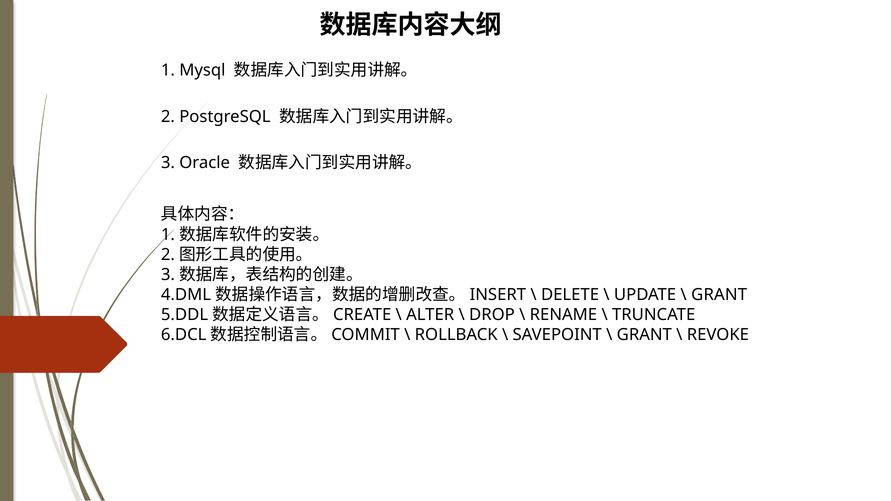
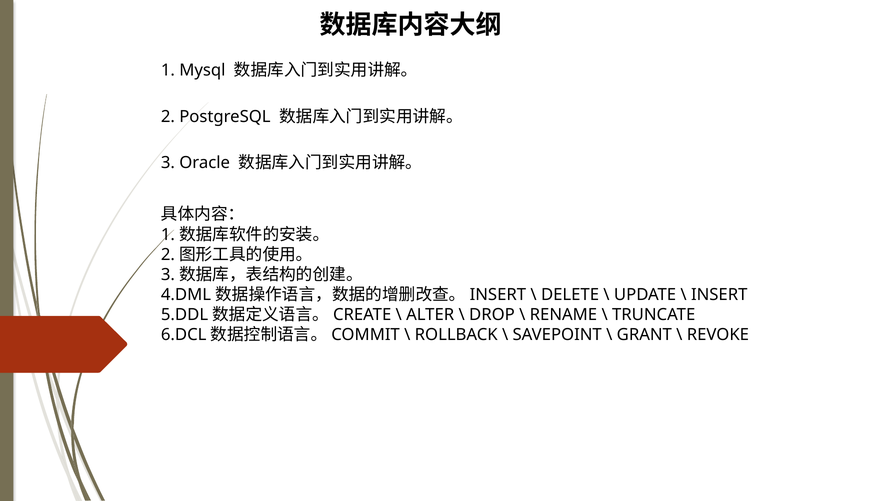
GRANT: GRANT -> INSERT (719, 295)
